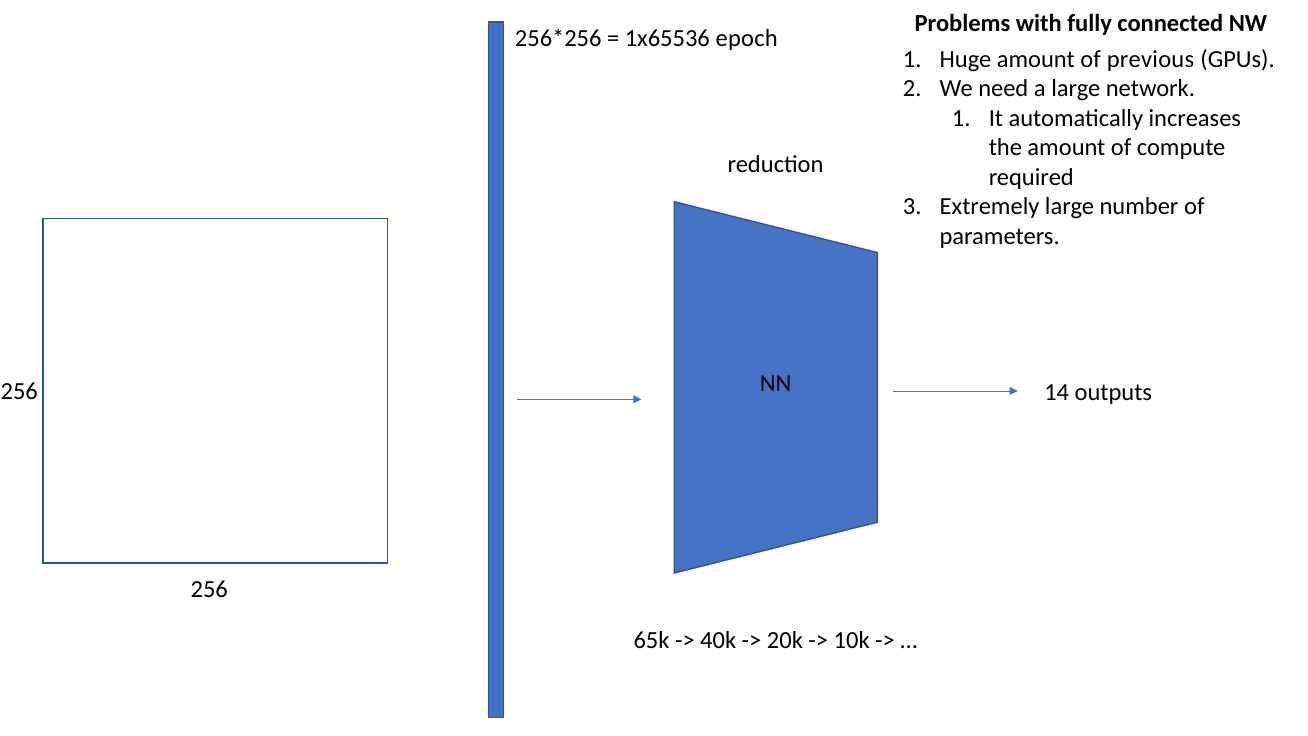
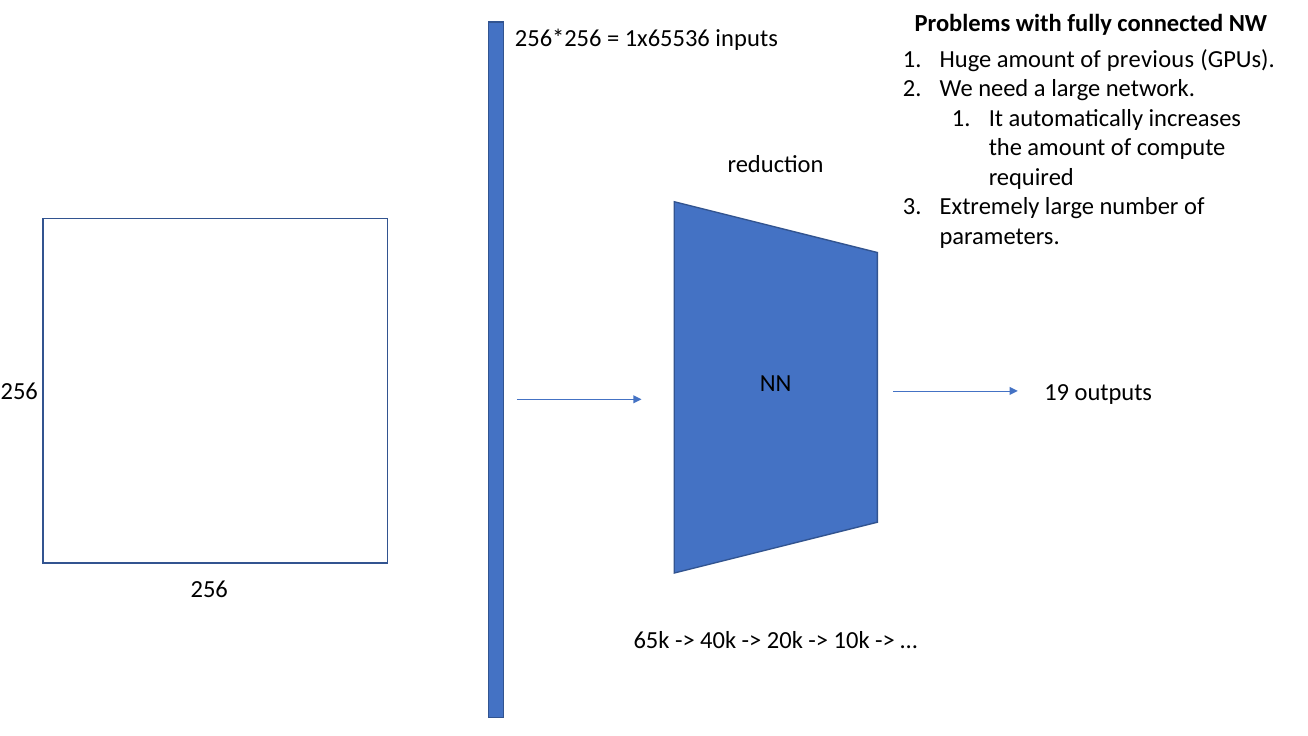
epoch: epoch -> inputs (747, 39)
14: 14 -> 19 (1057, 392)
